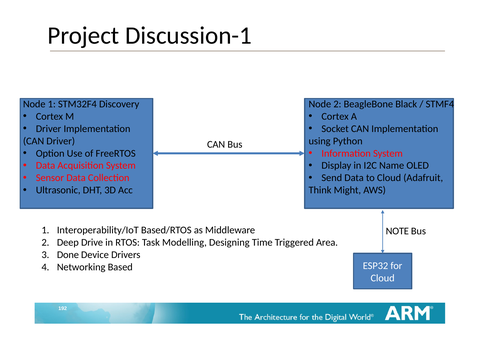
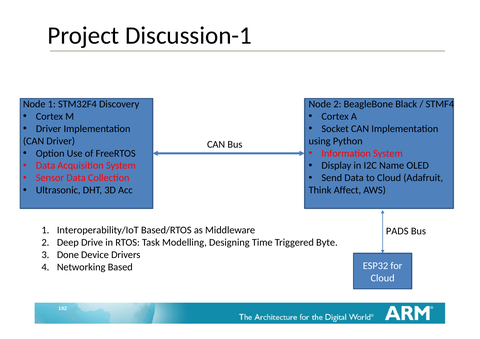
Might: Might -> Affect (347, 190)
NOTE: NOTE -> PADS (397, 231)
Area: Area -> Byte (327, 243)
